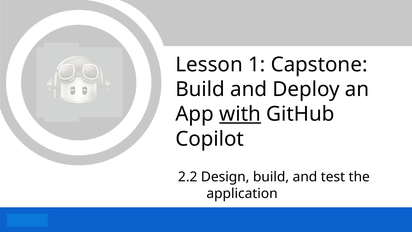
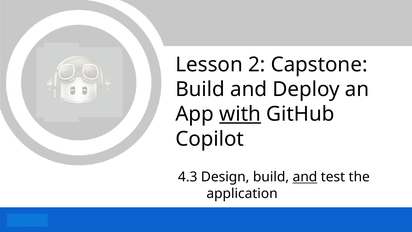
1: 1 -> 2 (257, 65)
2.2: 2.2 -> 4.3 (188, 177)
and underline: none -> present (305, 177)
